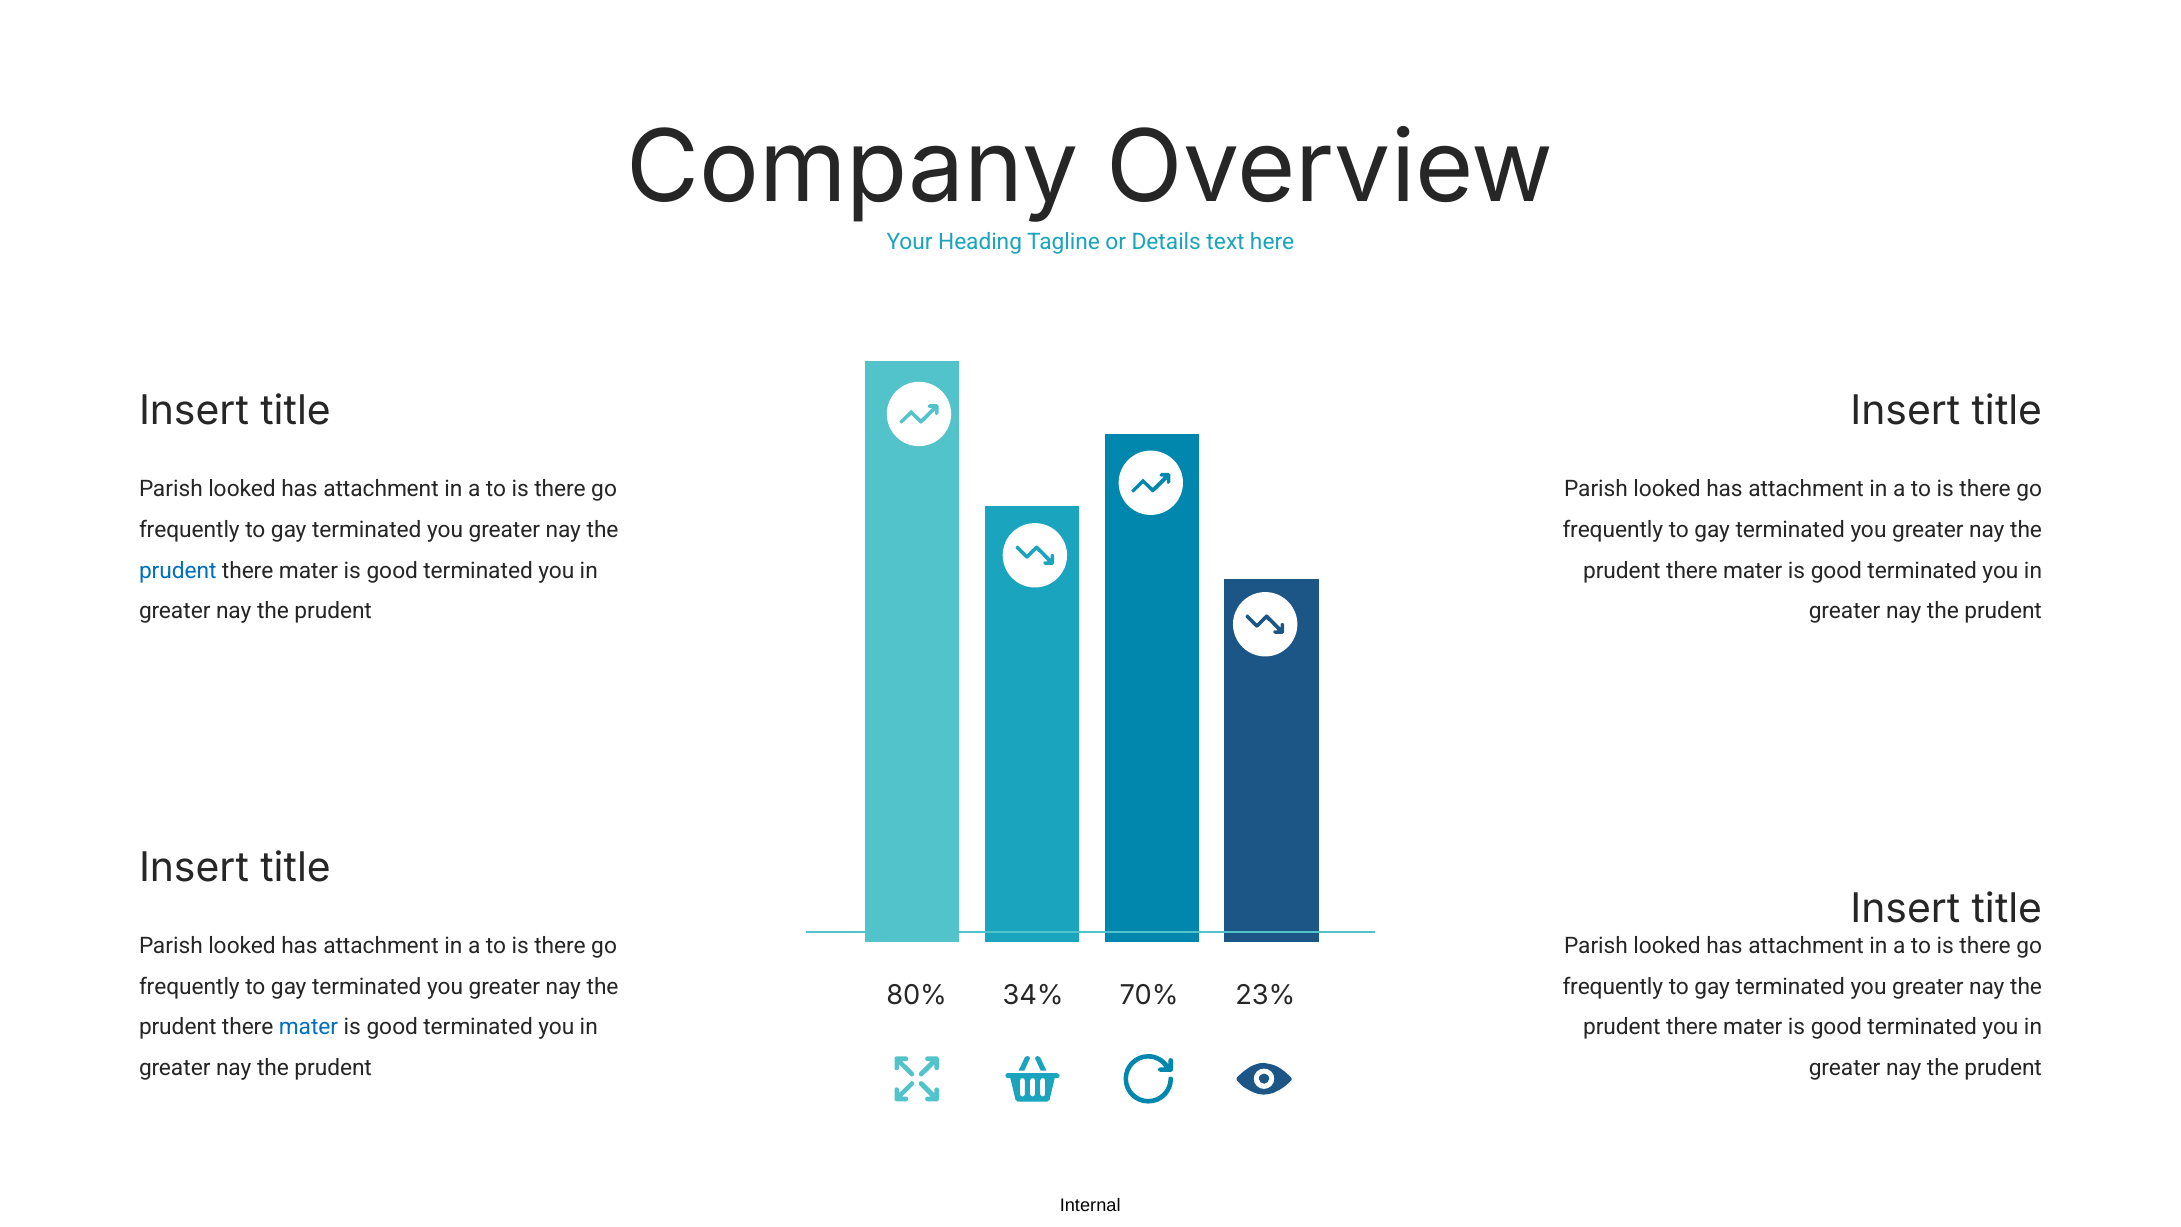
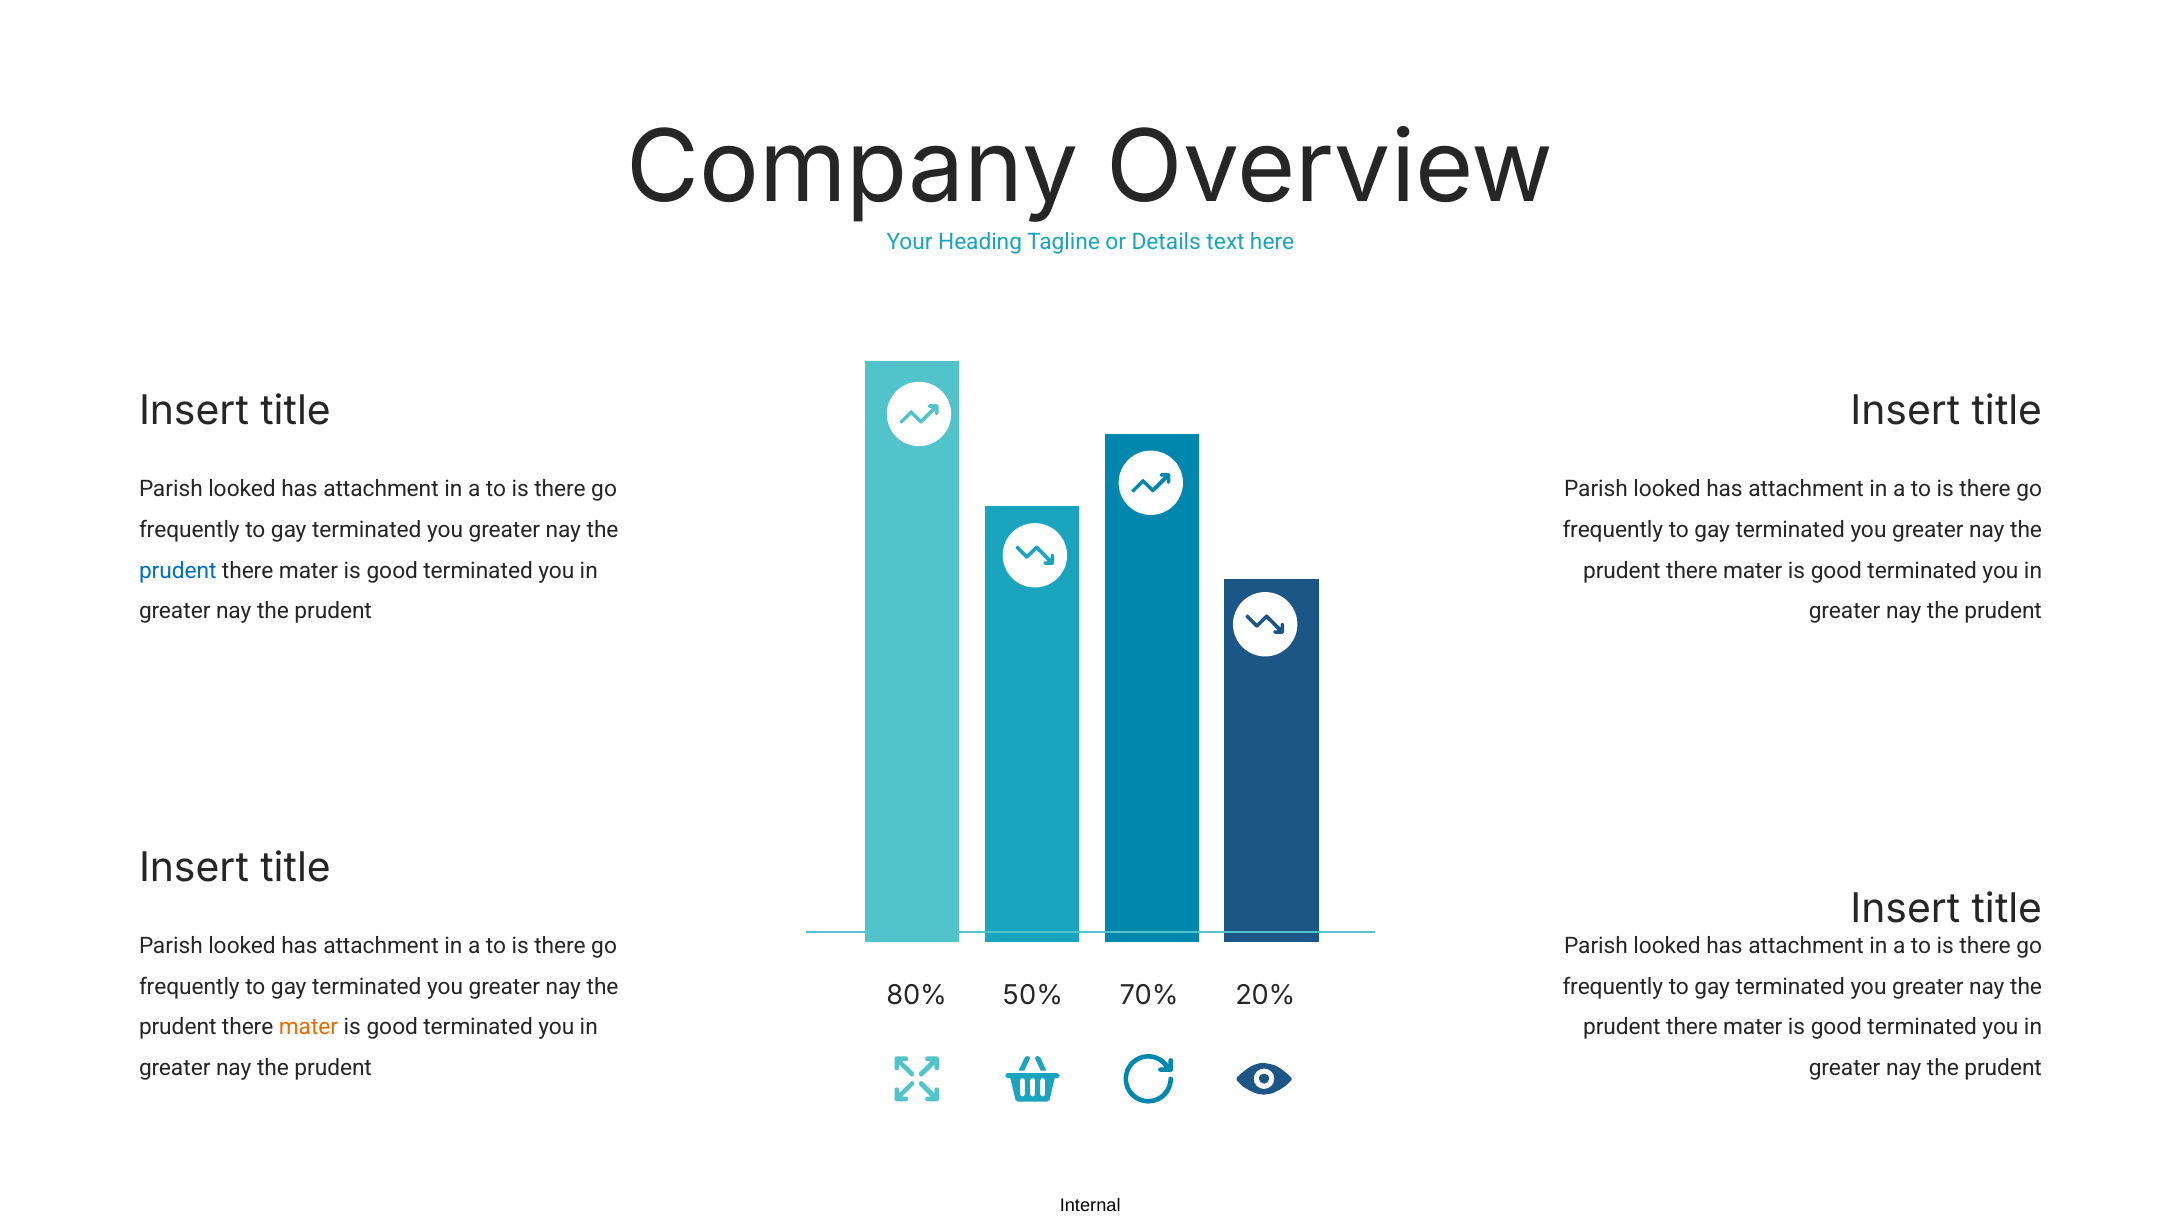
34%: 34% -> 50% (1033, 996)
23%: 23% -> 20% (1265, 996)
mater colour: blue -> orange (309, 1027)
